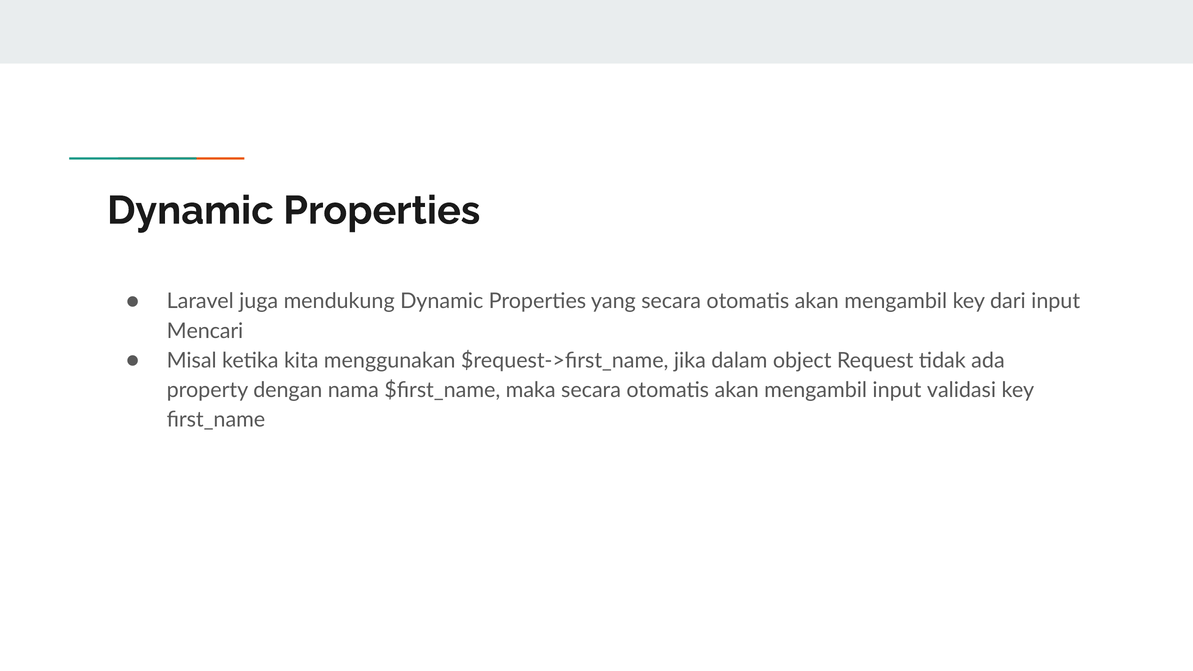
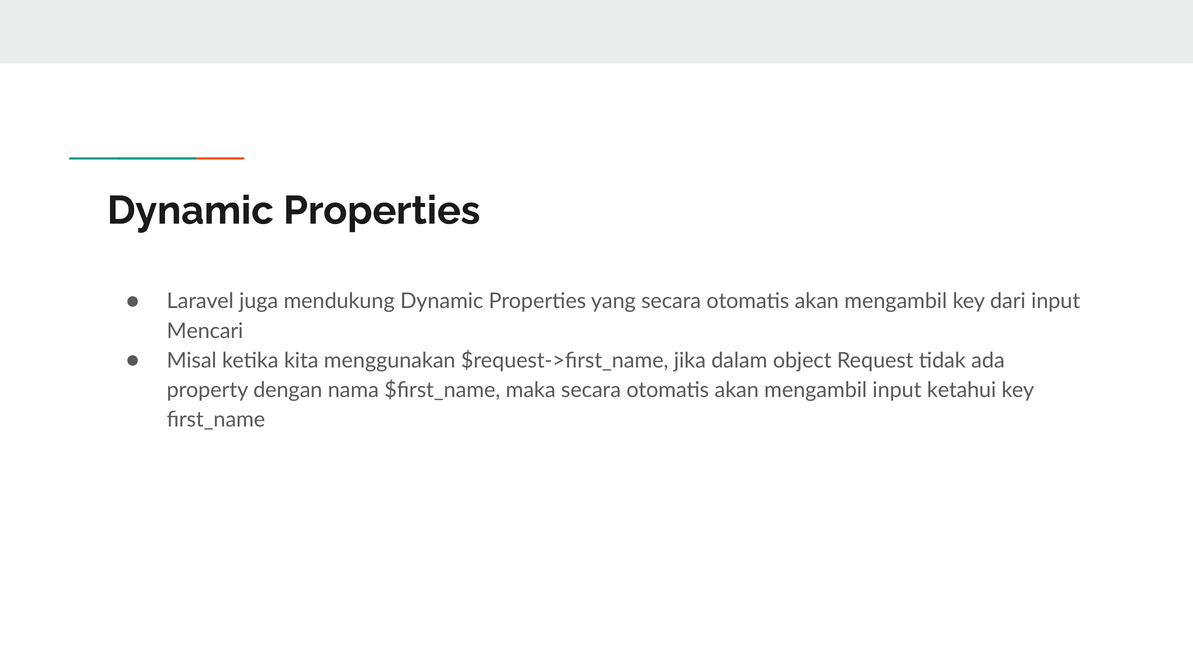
validasi: validasi -> ketahui (962, 390)
